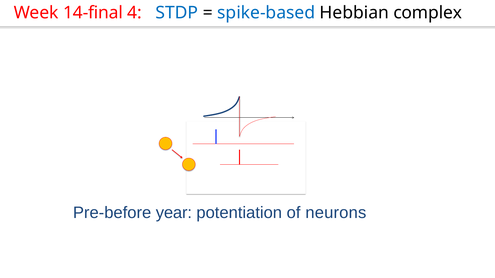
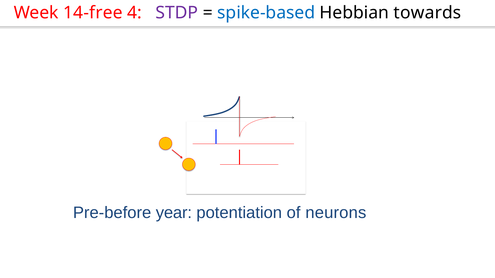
14-final: 14-final -> 14-free (93, 13)
STDP colour: blue -> purple (177, 13)
complex: complex -> towards (427, 13)
